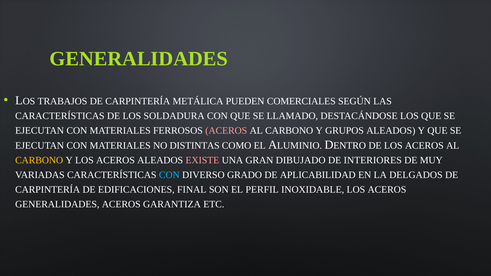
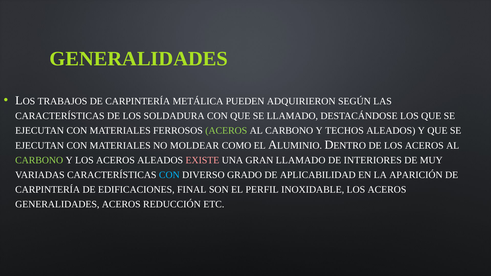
COMERCIALES: COMERCIALES -> ADQUIRIERON (301, 101)
ACEROS colour: pink -> light green (226, 131)
GRUPOS: GRUPOS -> TECHOS (344, 131)
DISTINTAS: DISTINTAS -> MOLDEAR (195, 146)
CARBONO colour: yellow -> light green (39, 160)
GRAN DIBUJADO: DIBUJADO -> LLAMADO (301, 160)
DELGADOS: DELGADOS -> APARICIÓN (416, 175)
GARANTIZA: GARANTIZA -> REDUCCIÓN (172, 204)
